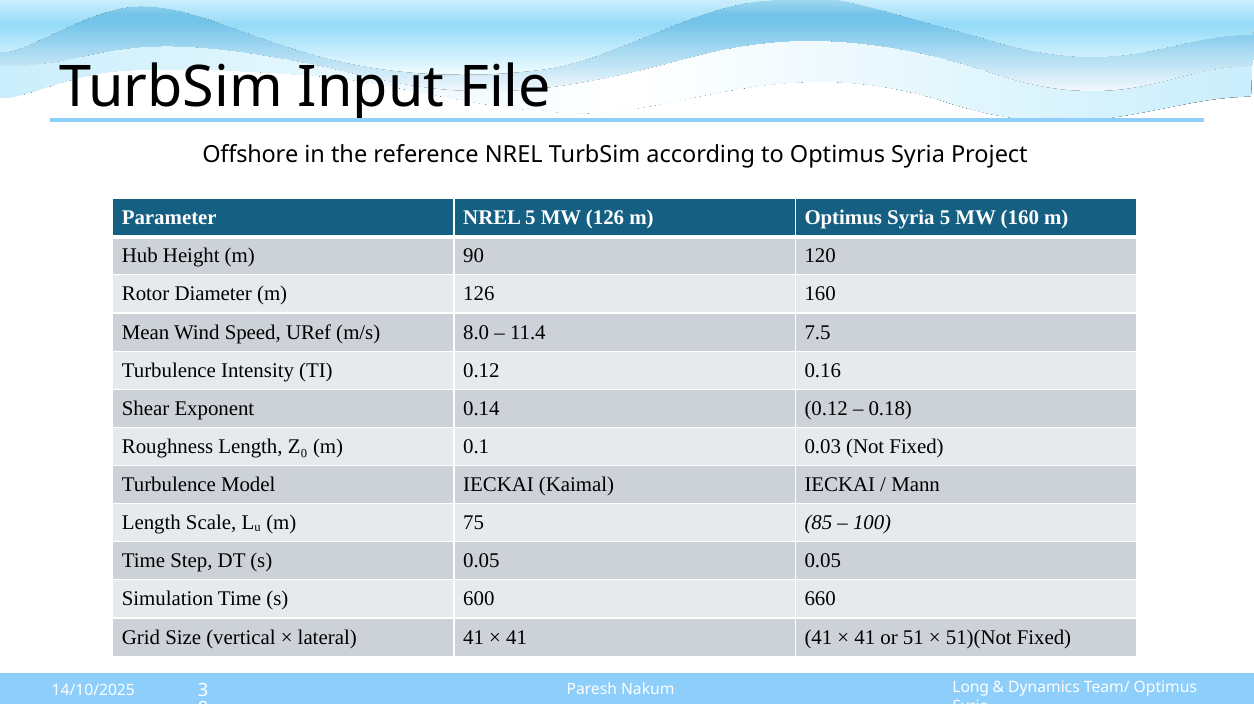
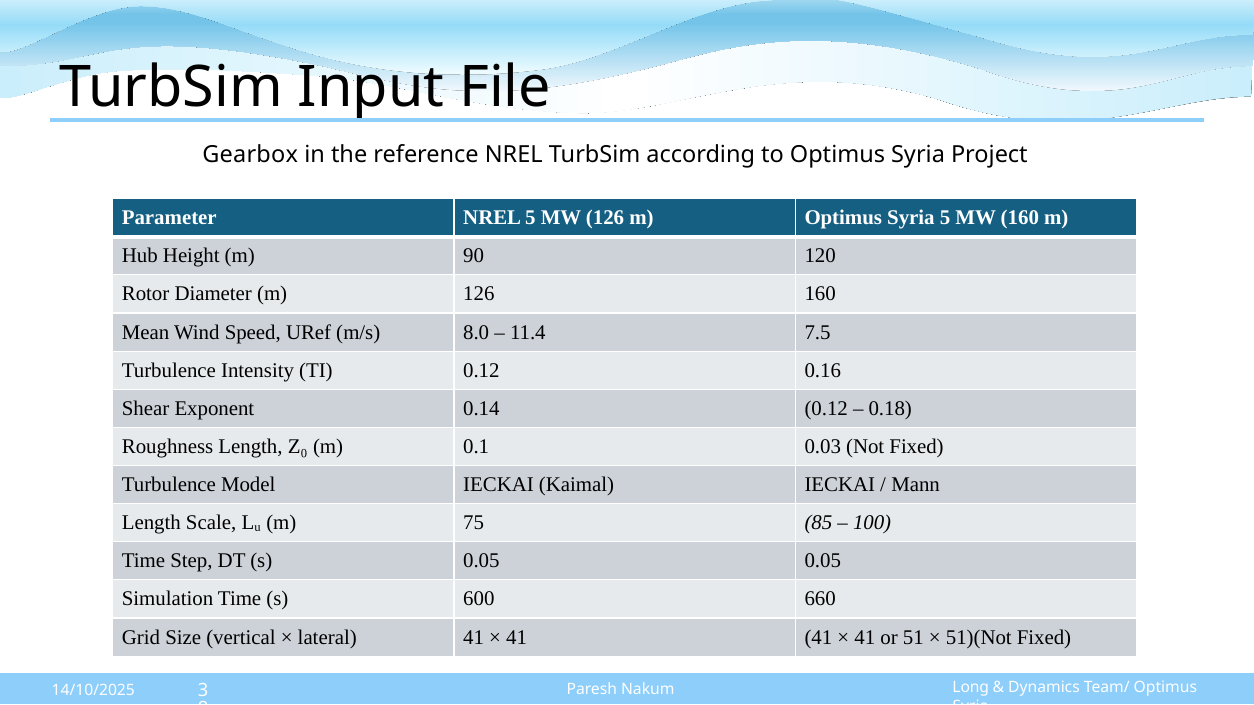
Offshore: Offshore -> Gearbox (250, 155)
